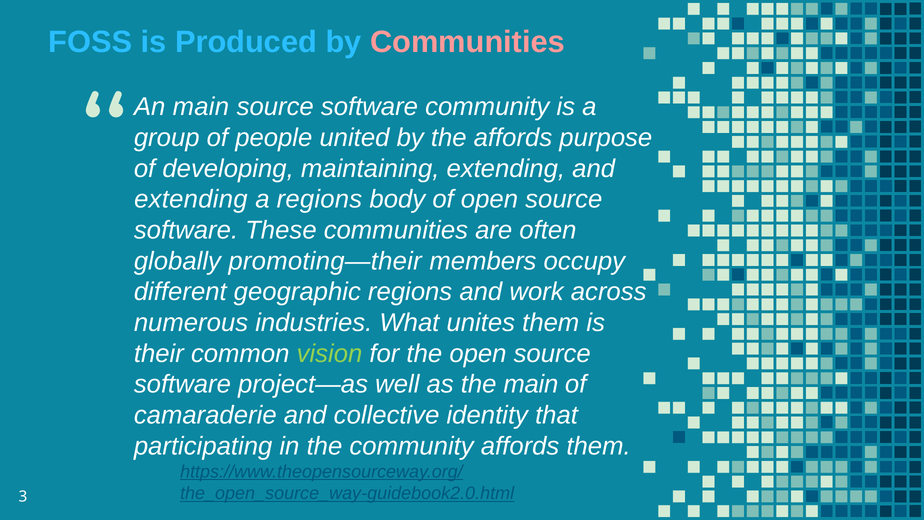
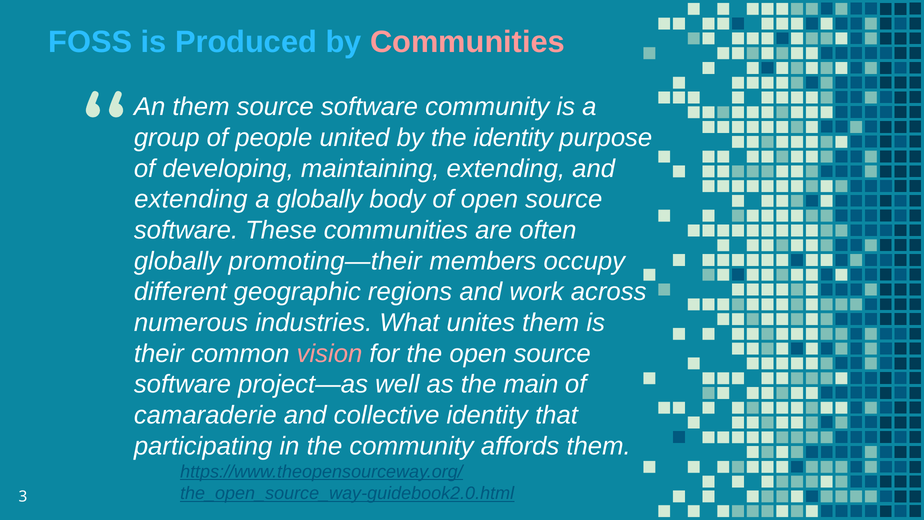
An main: main -> them (201, 107)
the affords: affords -> identity (513, 138)
a regions: regions -> globally (320, 199)
vision colour: light green -> pink (330, 353)
